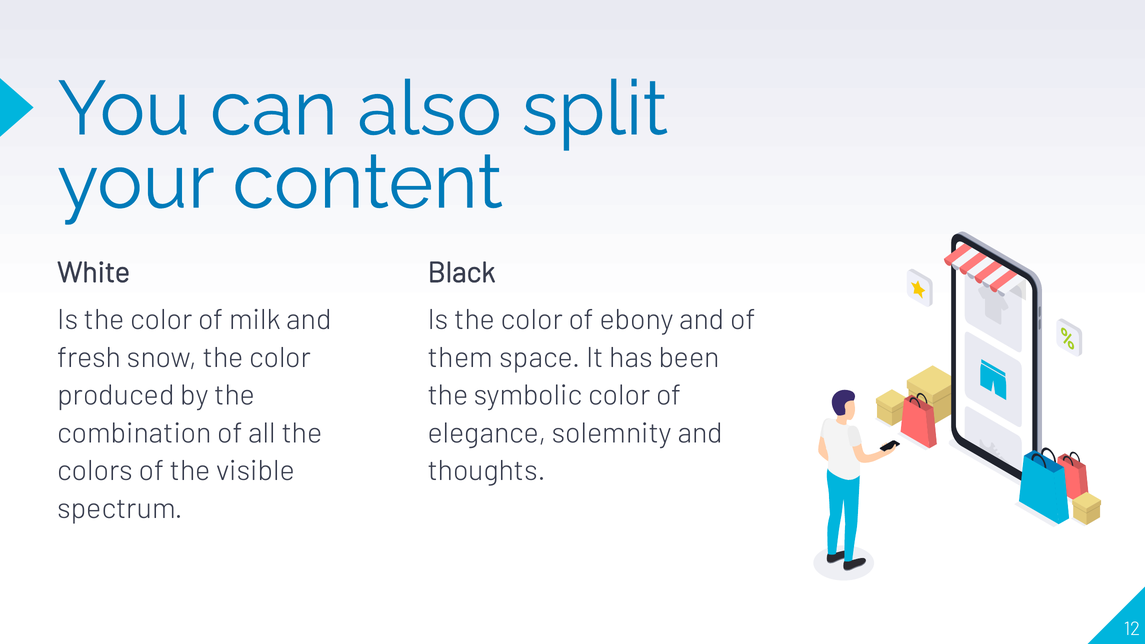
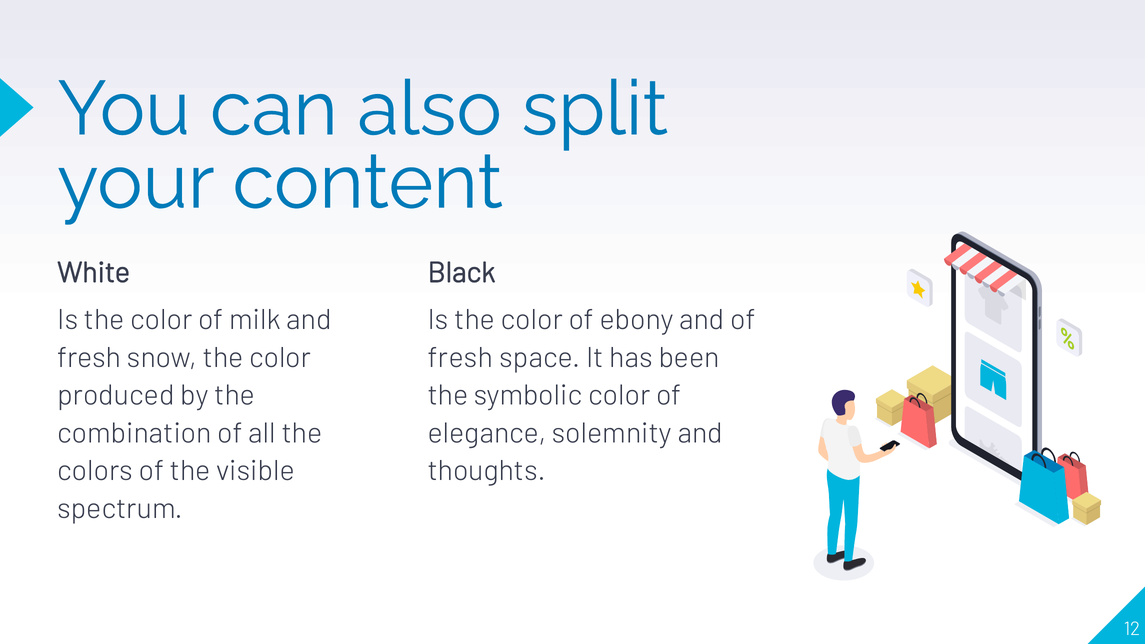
them: them -> fresh (460, 358)
